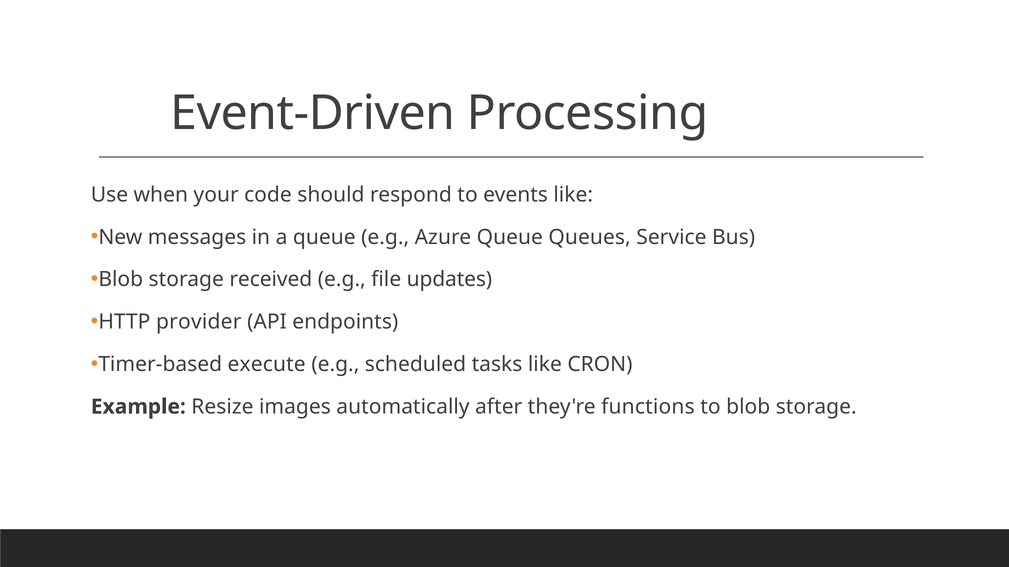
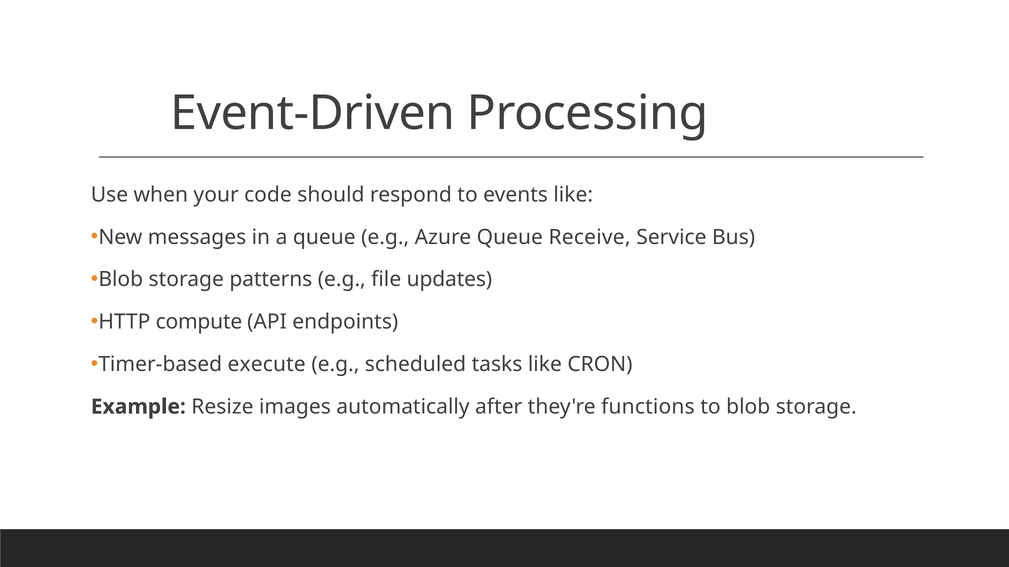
Queues: Queues -> Receive (590, 237)
received: received -> patterns (271, 280)
provider: provider -> compute (199, 322)
